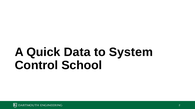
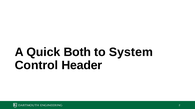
Data: Data -> Both (77, 52)
School: School -> Header (82, 66)
